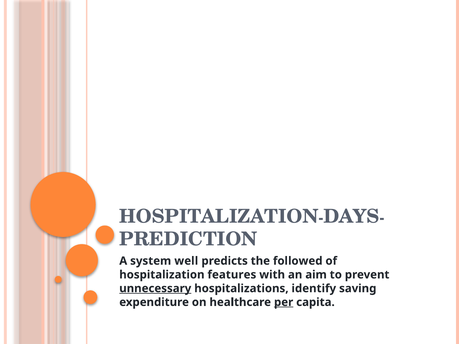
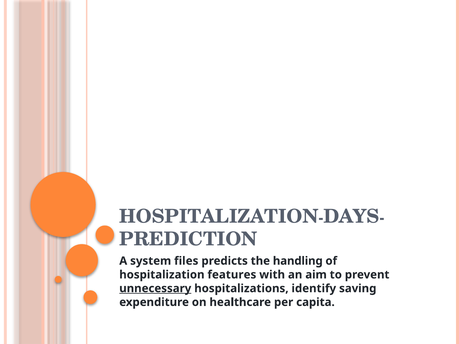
well: well -> files (186, 261)
followed: followed -> handling (298, 261)
per underline: present -> none (284, 302)
